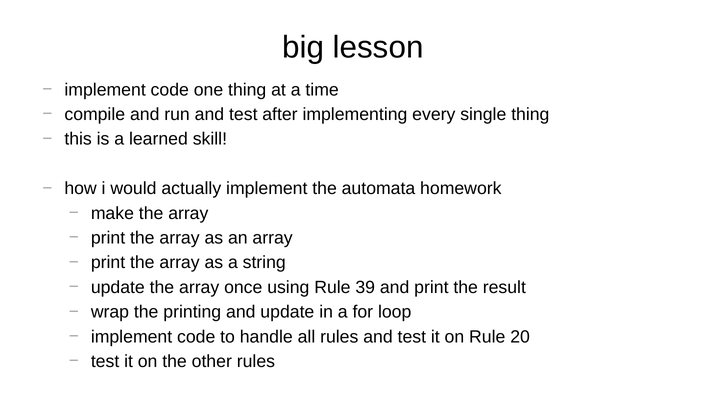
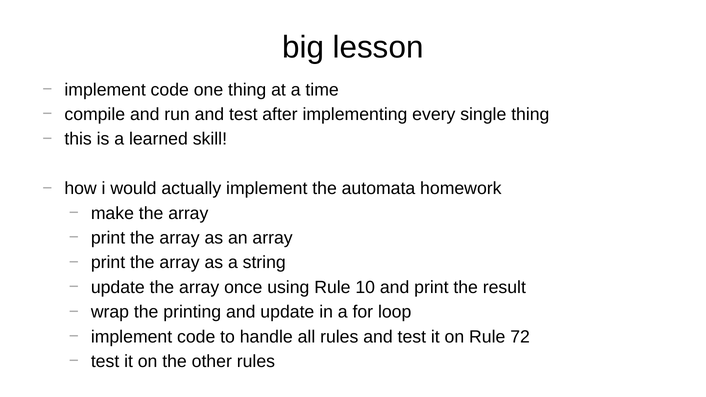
39: 39 -> 10 (365, 287)
20: 20 -> 72 (520, 337)
